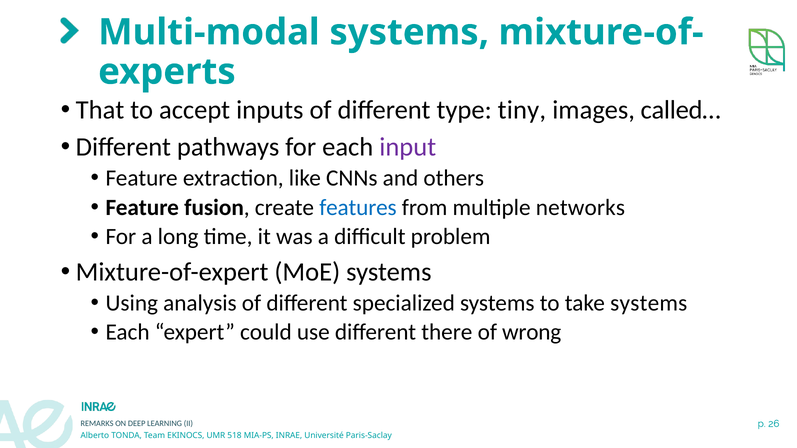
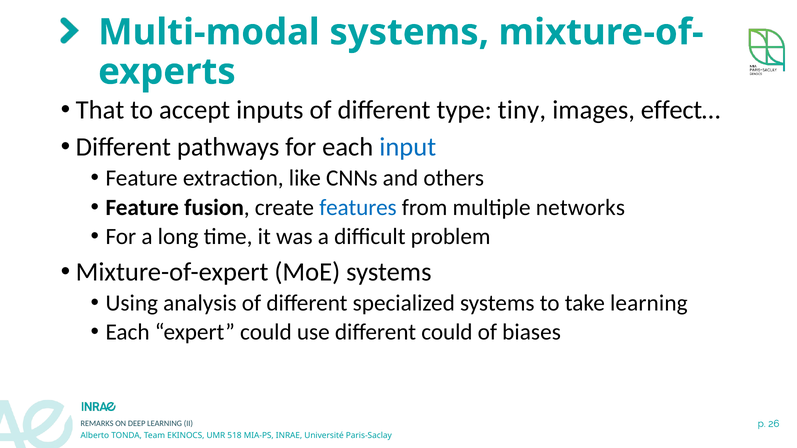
called…: called… -> effect… (681, 110)
input colour: purple -> blue (408, 147)
take systems: systems -> learning (649, 303)
different there: there -> could (447, 332)
wrong: wrong -> biases (532, 332)
